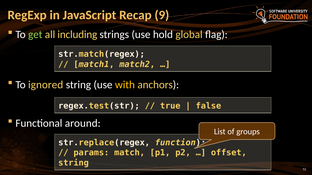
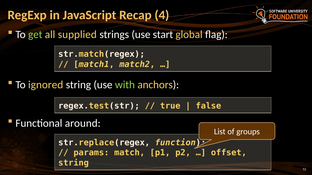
9: 9 -> 4 (162, 15)
including: including -> supplied (77, 35)
hold: hold -> start (163, 35)
with colour: yellow -> light green (125, 85)
